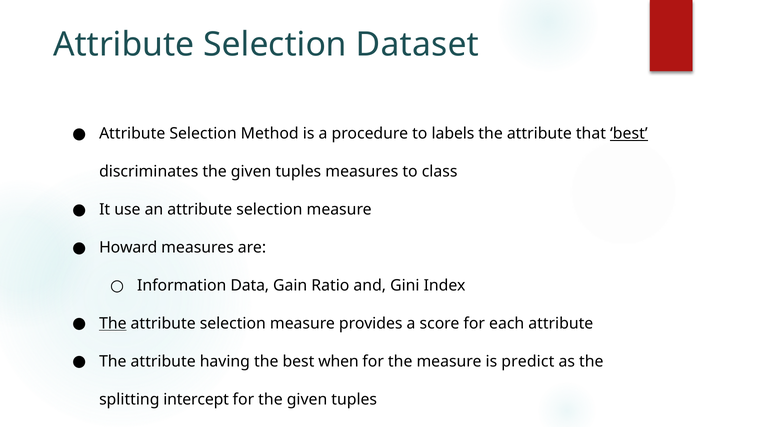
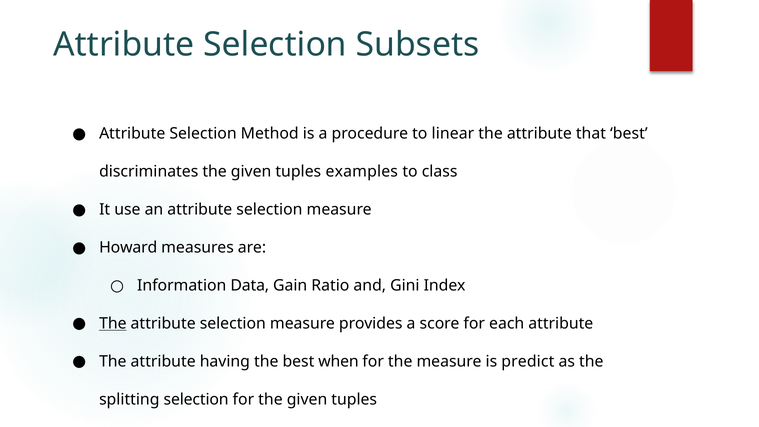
Dataset: Dataset -> Subsets (418, 45)
labels: labels -> linear (453, 134)
best underline: present -> none (629, 134)
tuples measures: measures -> examples (362, 172)
splitting intercept: intercept -> selection (196, 399)
